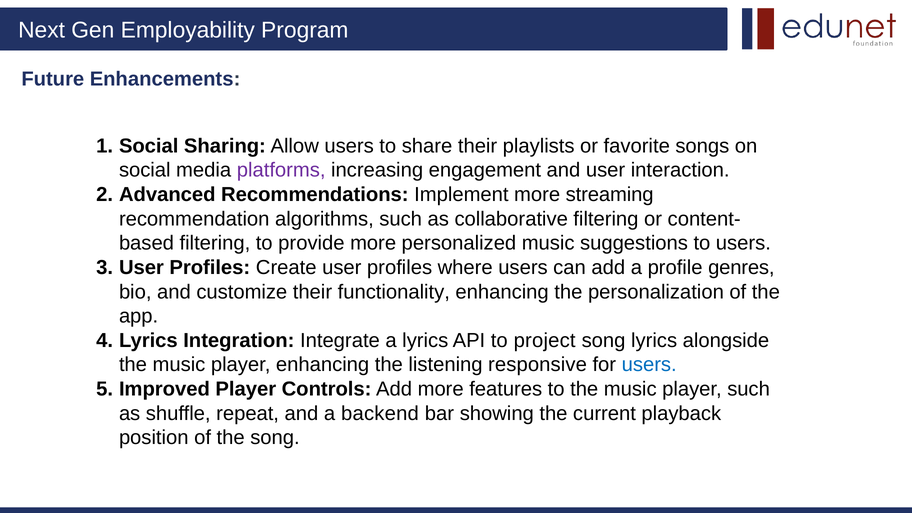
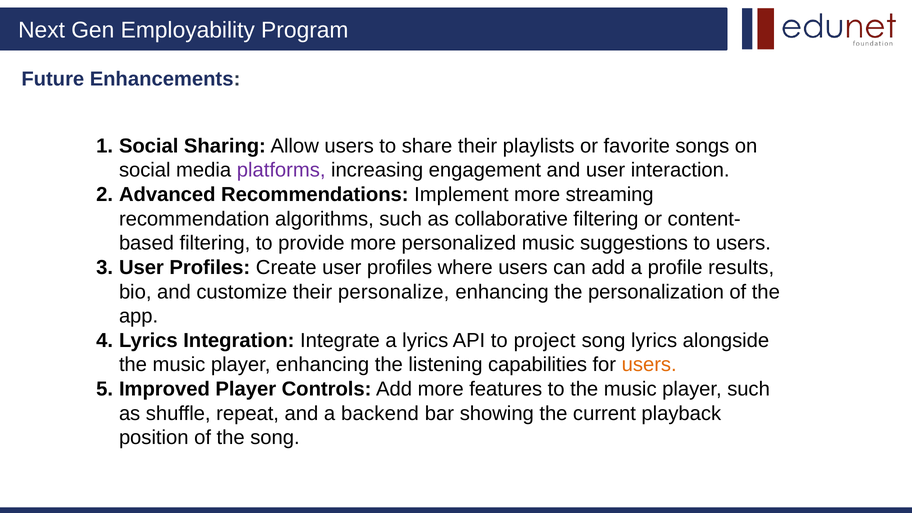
genres: genres -> results (741, 268)
functionality: functionality -> personalize (394, 292)
responsive: responsive -> capabilities (538, 365)
users colour: blue -> orange (649, 365)
